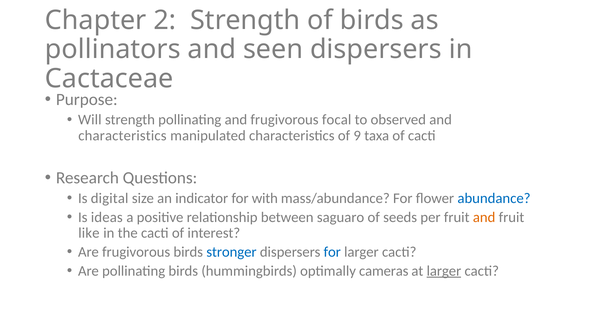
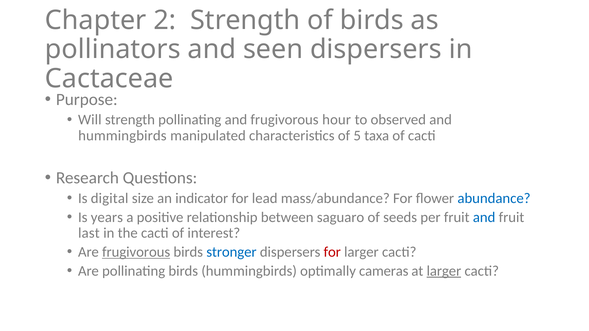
focal: focal -> hour (337, 120)
characteristics: characteristics -> hummingbirds (122, 136)
9: 9 -> 5 (357, 136)
with: with -> lead (265, 198)
ideas: ideas -> years (107, 217)
and colour: orange -> blue (484, 217)
like: like -> last (89, 233)
frugivorous underline: none -> present (136, 252)
for colour: blue -> red (332, 252)
